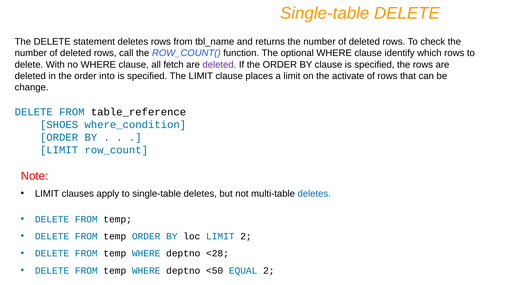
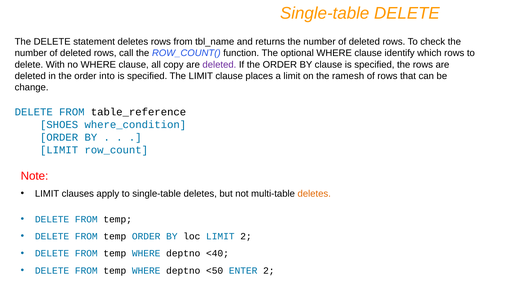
fetch: fetch -> copy (173, 65)
activate: activate -> ramesh (348, 76)
deletes colour: blue -> orange (314, 194)
<28: <28 -> <40 (217, 254)
EQUAL: EQUAL -> ENTER (243, 271)
